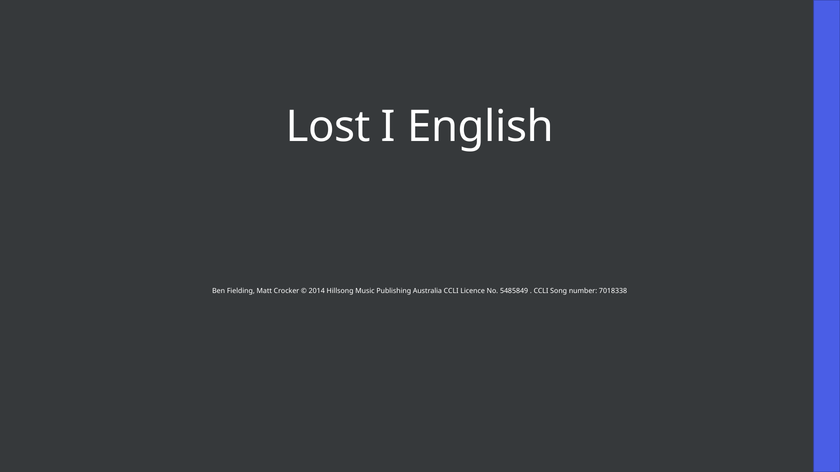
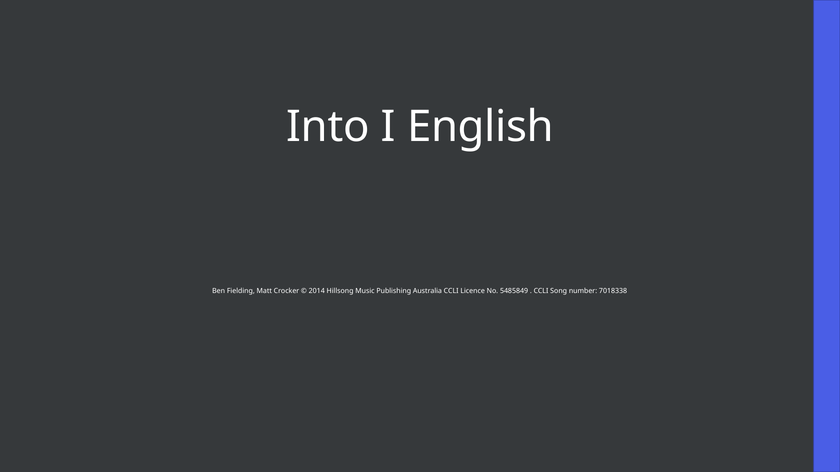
Lost: Lost -> Into (328, 127)
